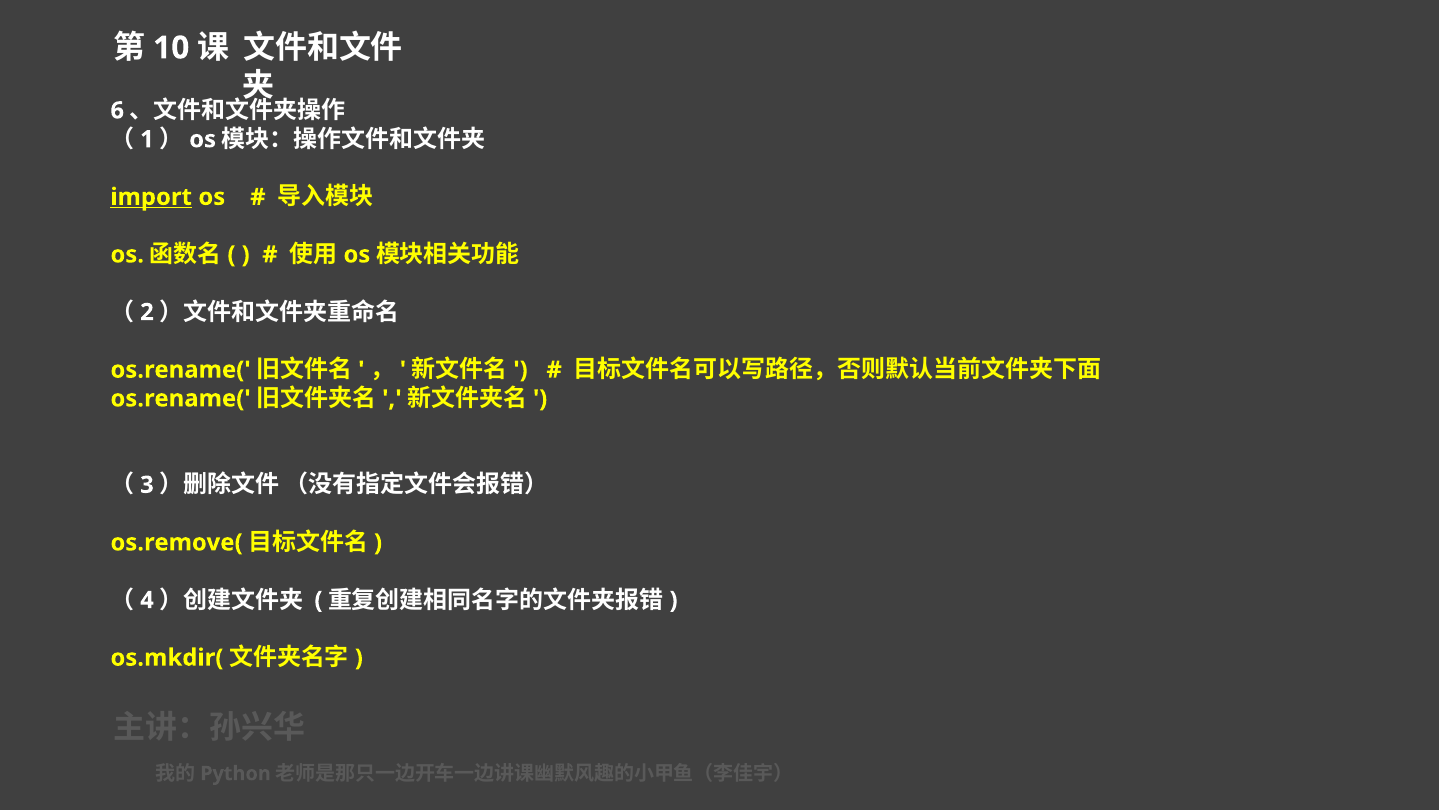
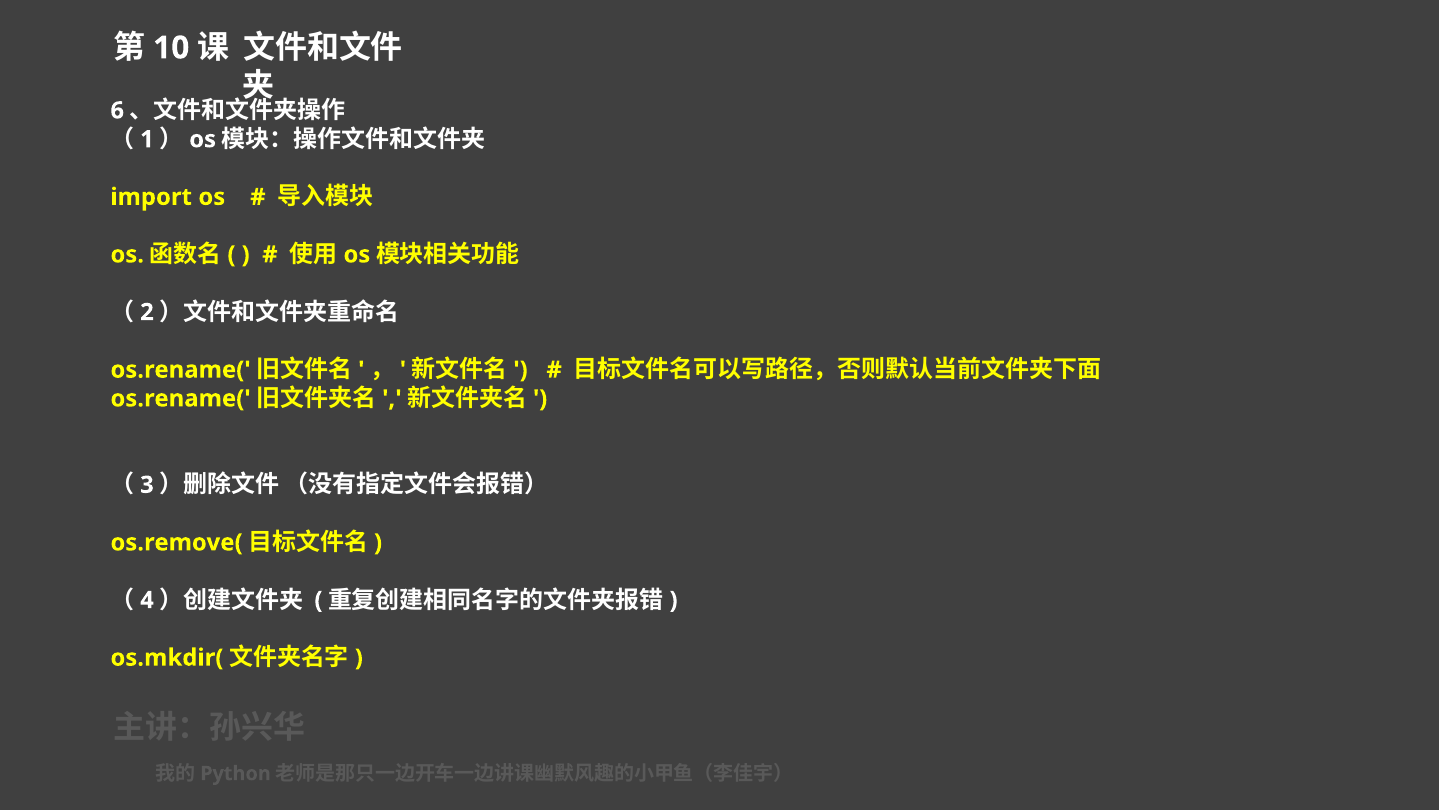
import underline: present -> none (151, 197)
